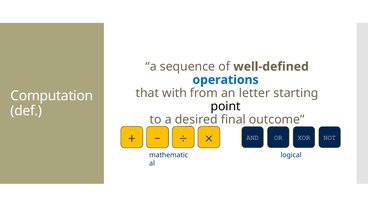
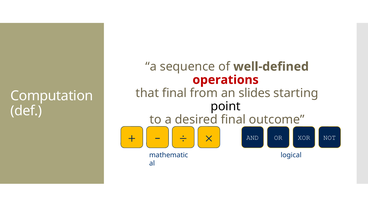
operations colour: blue -> red (226, 80)
that with: with -> final (175, 93)
letter: letter -> slides (255, 93)
